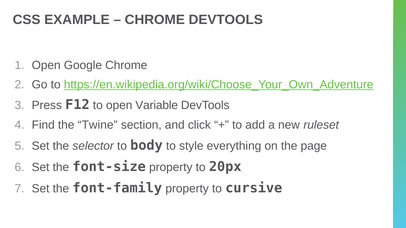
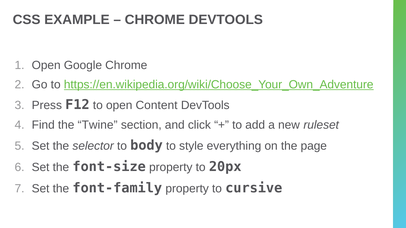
Variable: Variable -> Content (157, 106)
